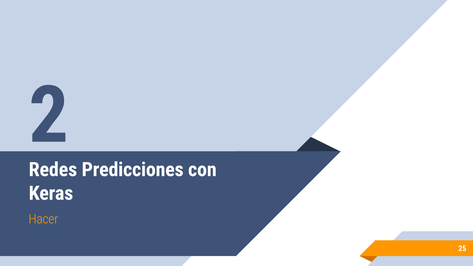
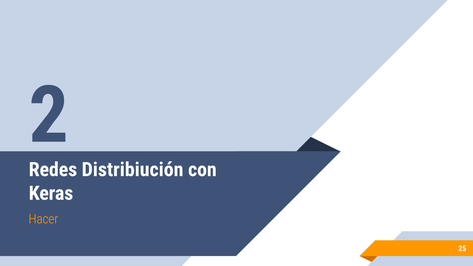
Predicciones: Predicciones -> Distribiución (133, 170)
